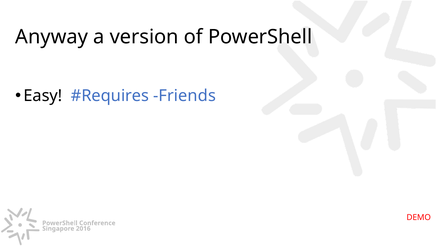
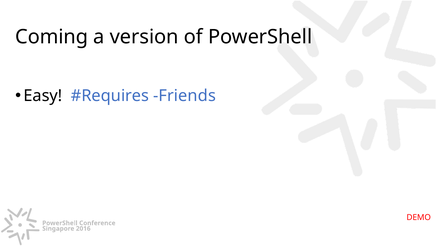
Anyway: Anyway -> Coming (52, 37)
